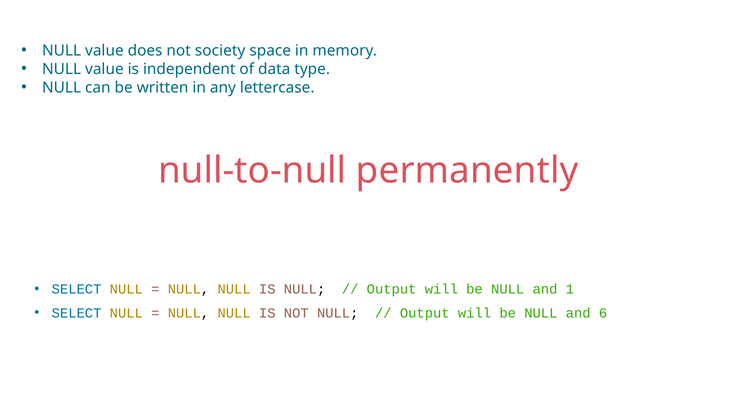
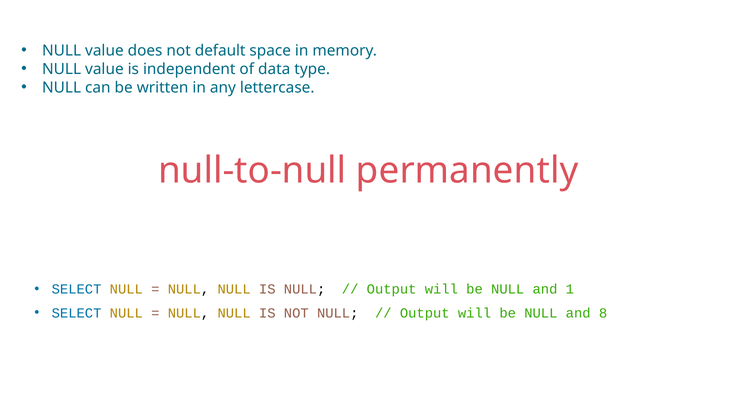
society: society -> default (220, 51)
6: 6 -> 8 (603, 313)
